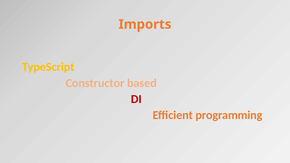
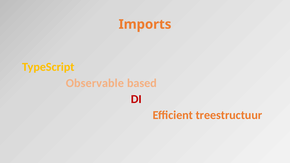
Constructor: Constructor -> Observable (95, 83)
programming: programming -> treestructuur (229, 115)
